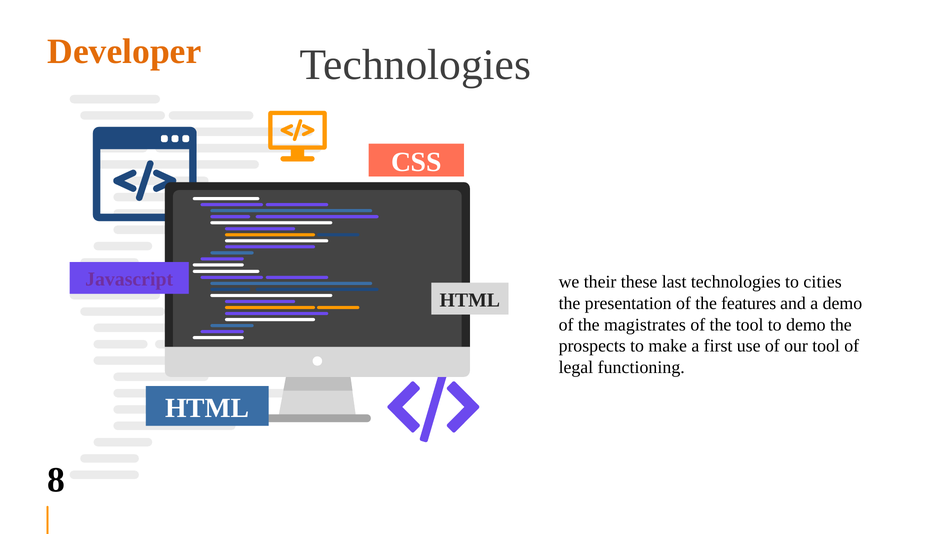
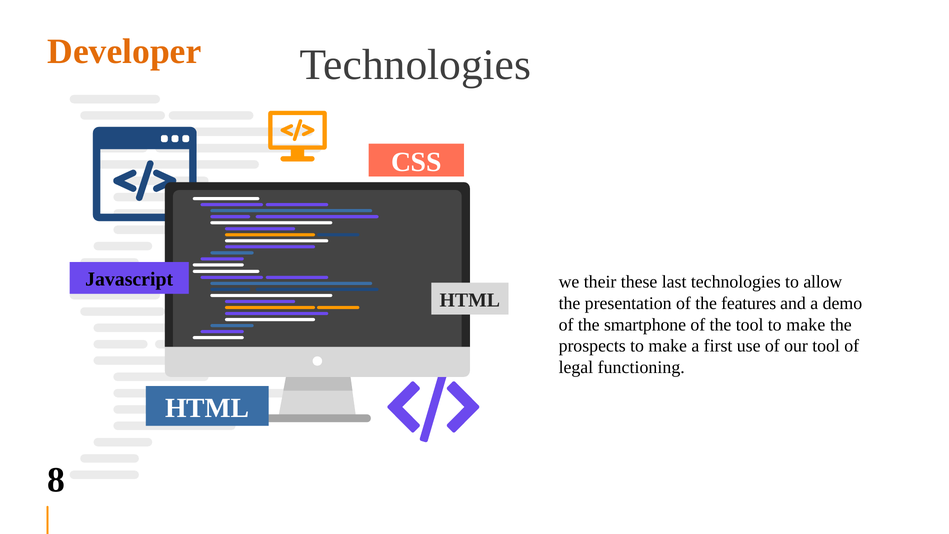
Javascript colour: purple -> black (129, 279)
cities: cities -> allow (823, 282)
magistrates: magistrates -> smartphone (645, 325)
tool to demo: demo -> make (806, 325)
